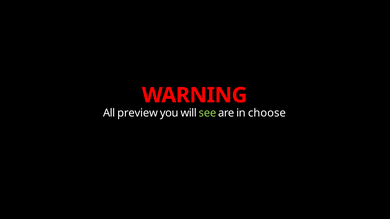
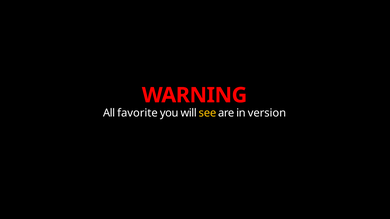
preview: preview -> favorite (137, 113)
see colour: light green -> yellow (207, 113)
choose: choose -> version (267, 113)
